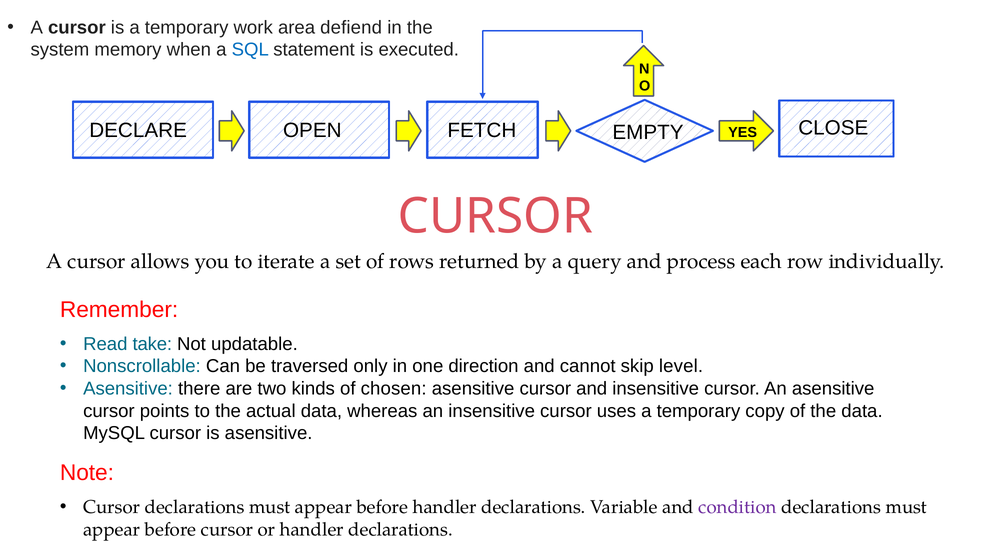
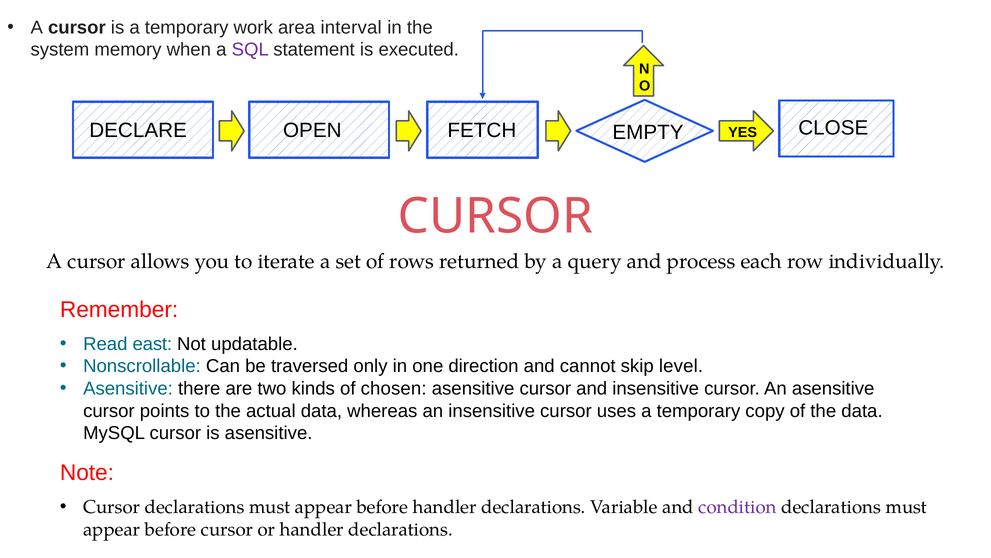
defiend: defiend -> interval (351, 27)
SQL colour: blue -> purple (250, 50)
take: take -> east (152, 344)
